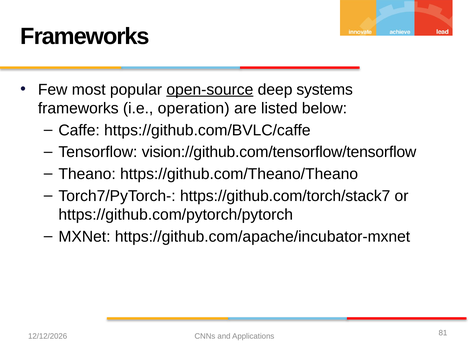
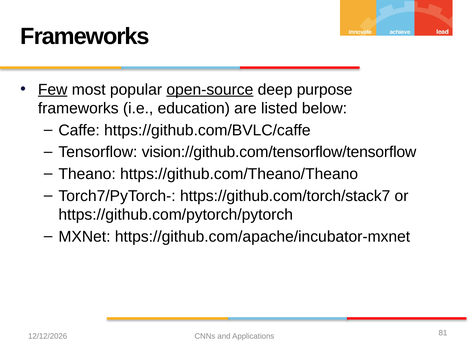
Few underline: none -> present (53, 89)
systems: systems -> purpose (325, 89)
operation: operation -> education (194, 108)
